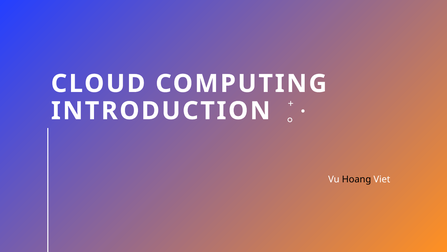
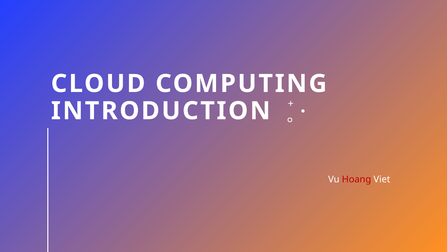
Hoang colour: black -> red (357, 179)
